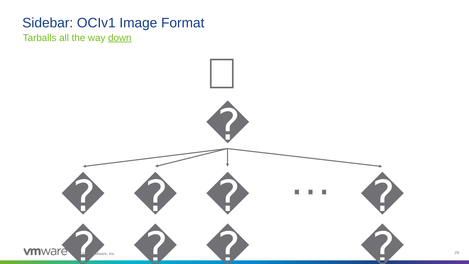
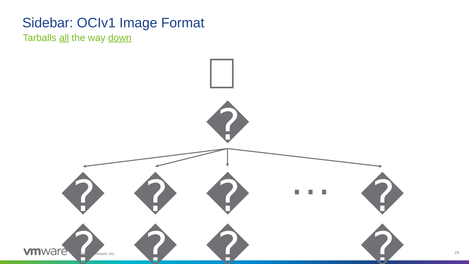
all underline: none -> present (64, 38)
